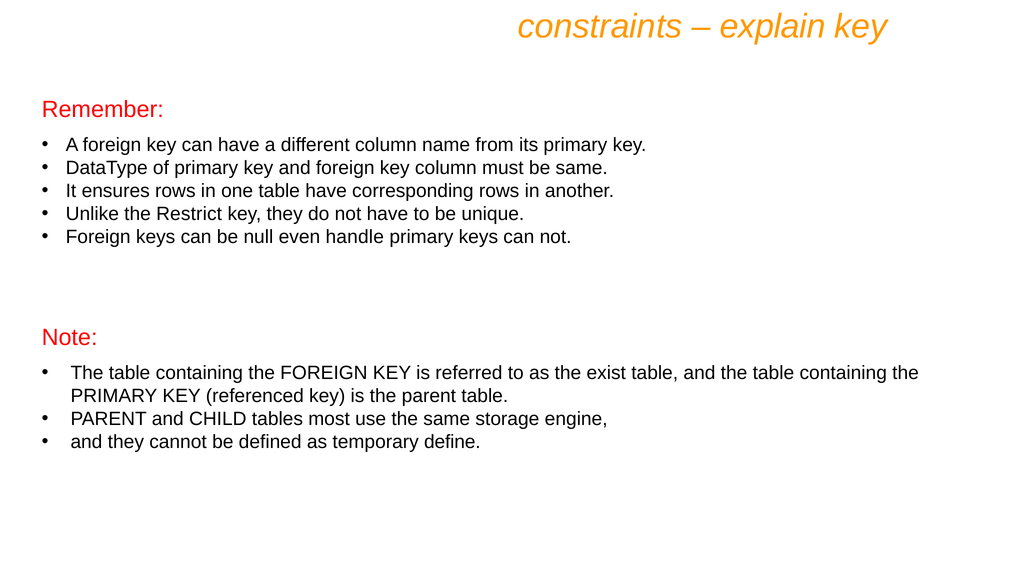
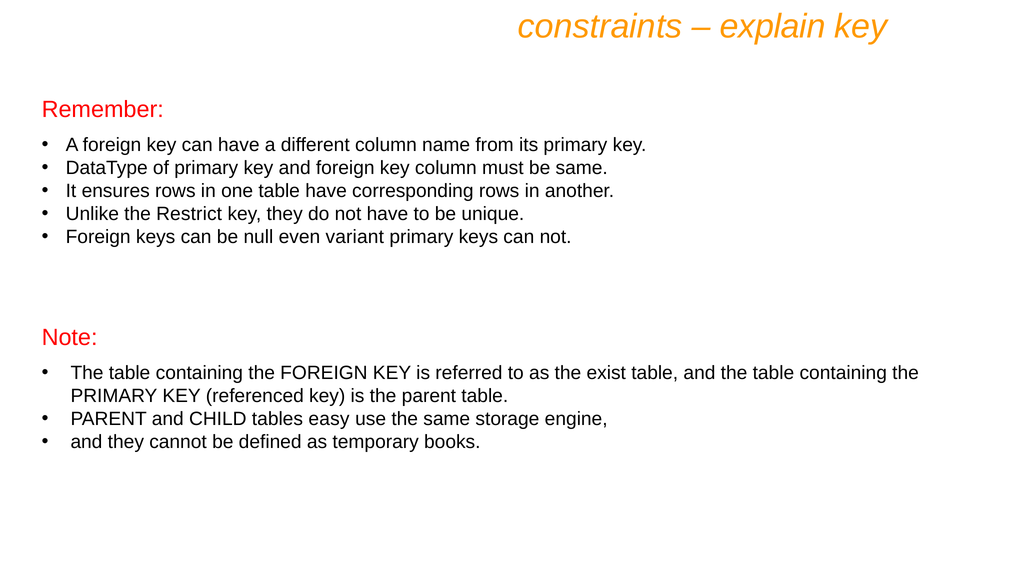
handle: handle -> variant (355, 237)
most: most -> easy (329, 418)
define: define -> books (452, 442)
